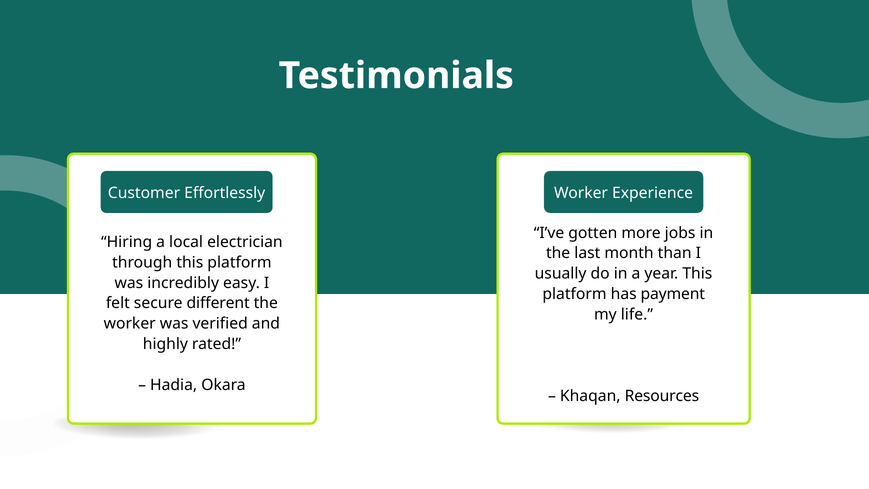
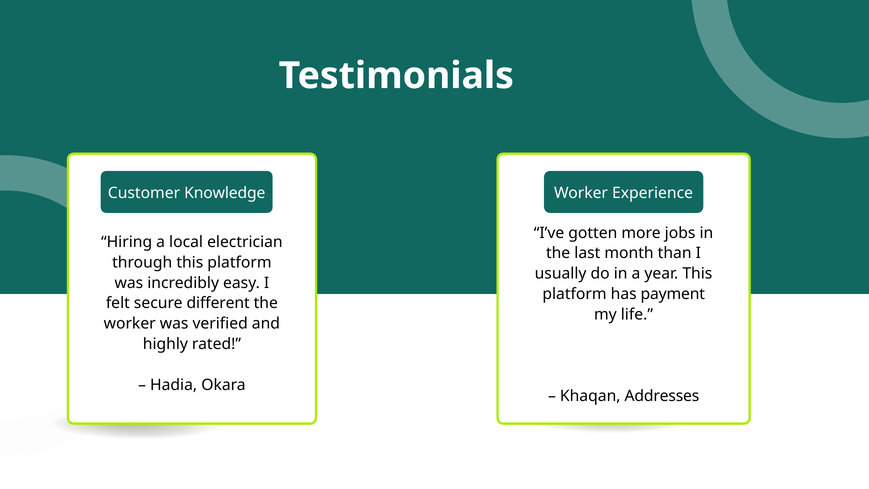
Effortlessly: Effortlessly -> Knowledge (225, 193)
Resources: Resources -> Addresses (662, 396)
